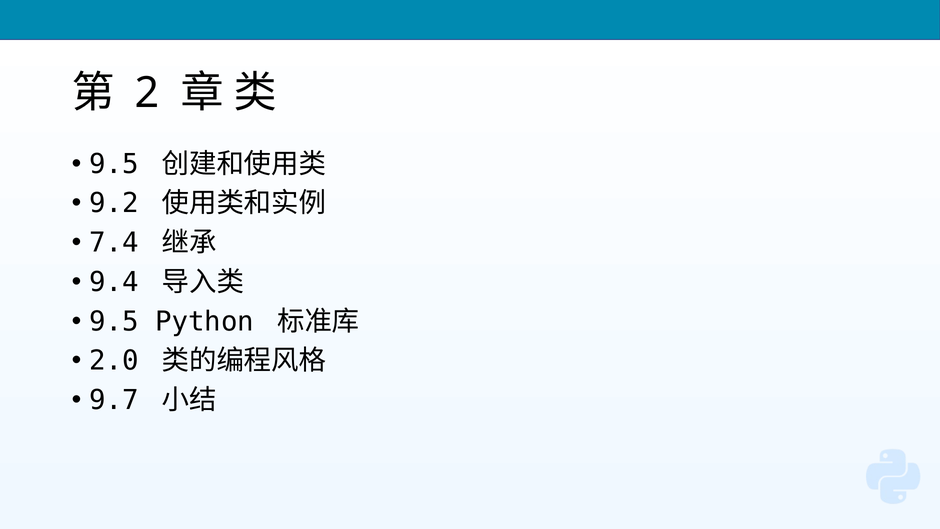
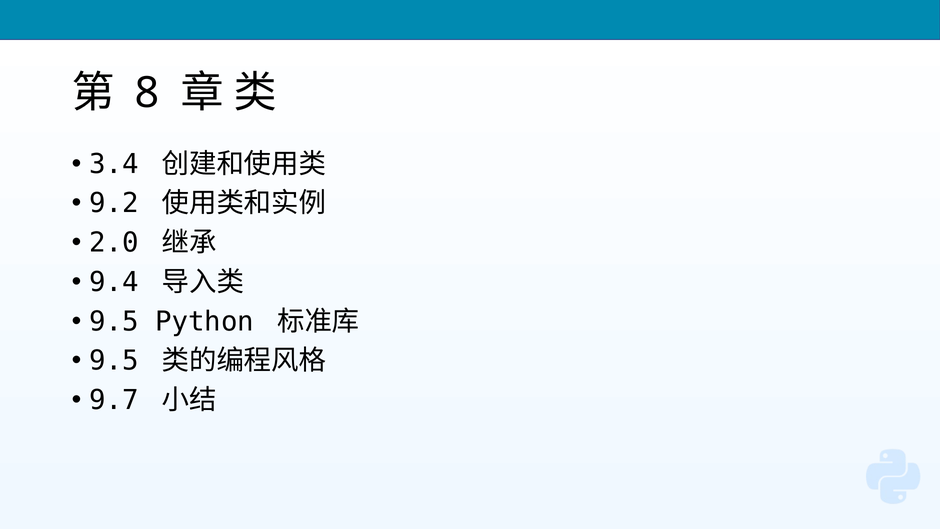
2: 2 -> 8 (147, 93)
9.5: 9.5 -> 3.4 (114, 164)
7.4: 7.4 -> 2.0 (114, 243)
2.0: 2.0 -> 9.5 (114, 361)
